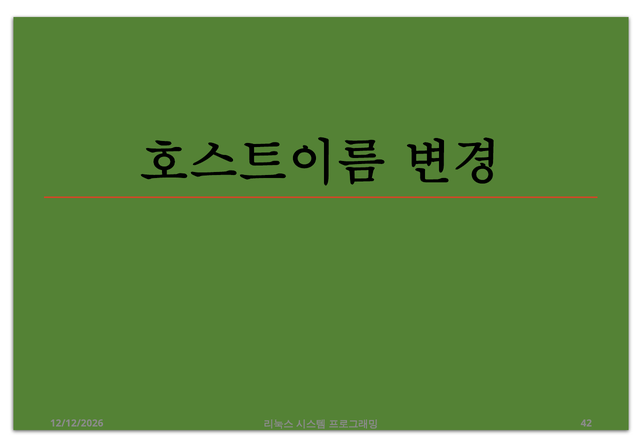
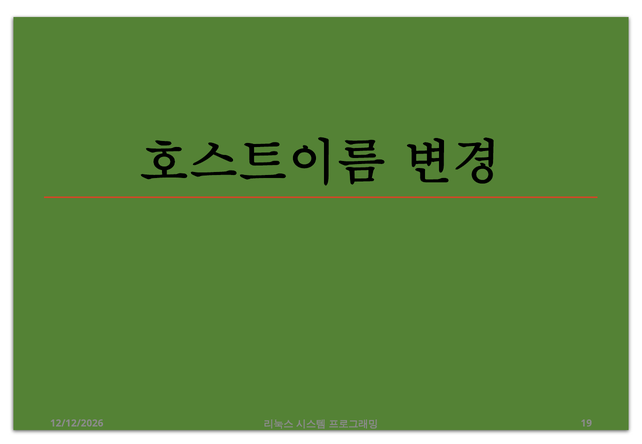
42: 42 -> 19 (586, 424)
